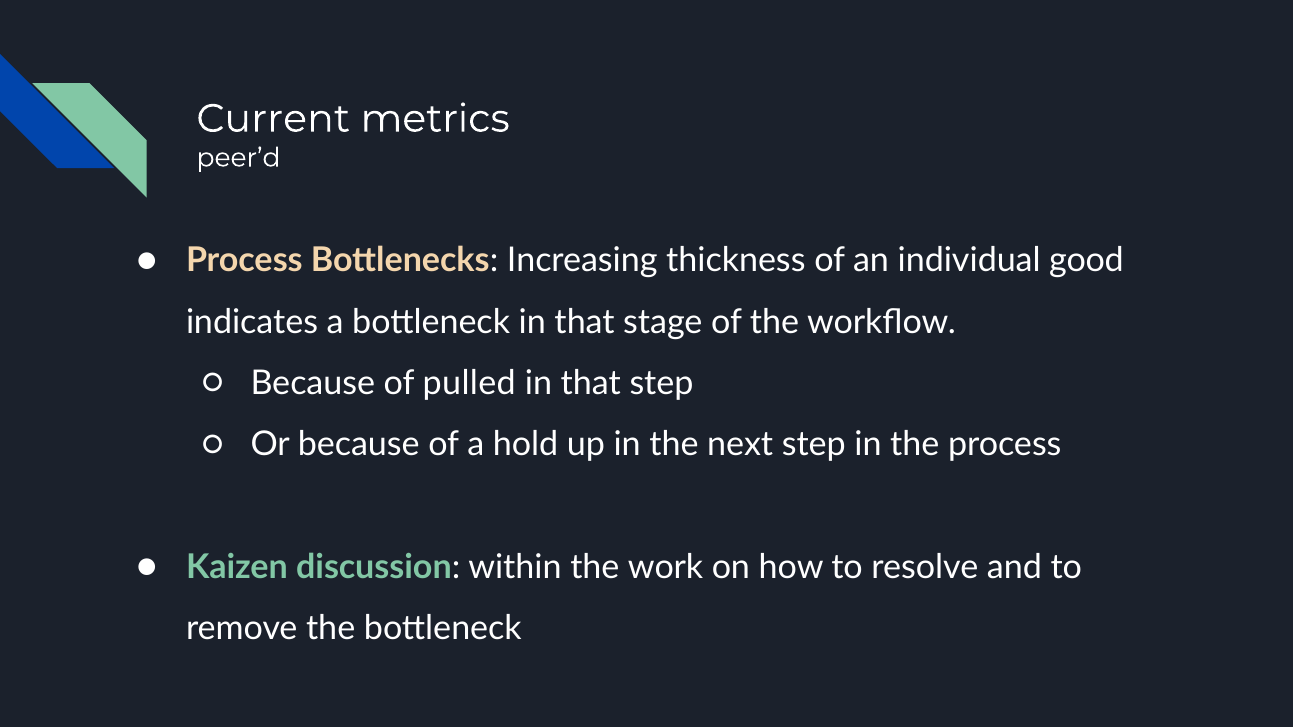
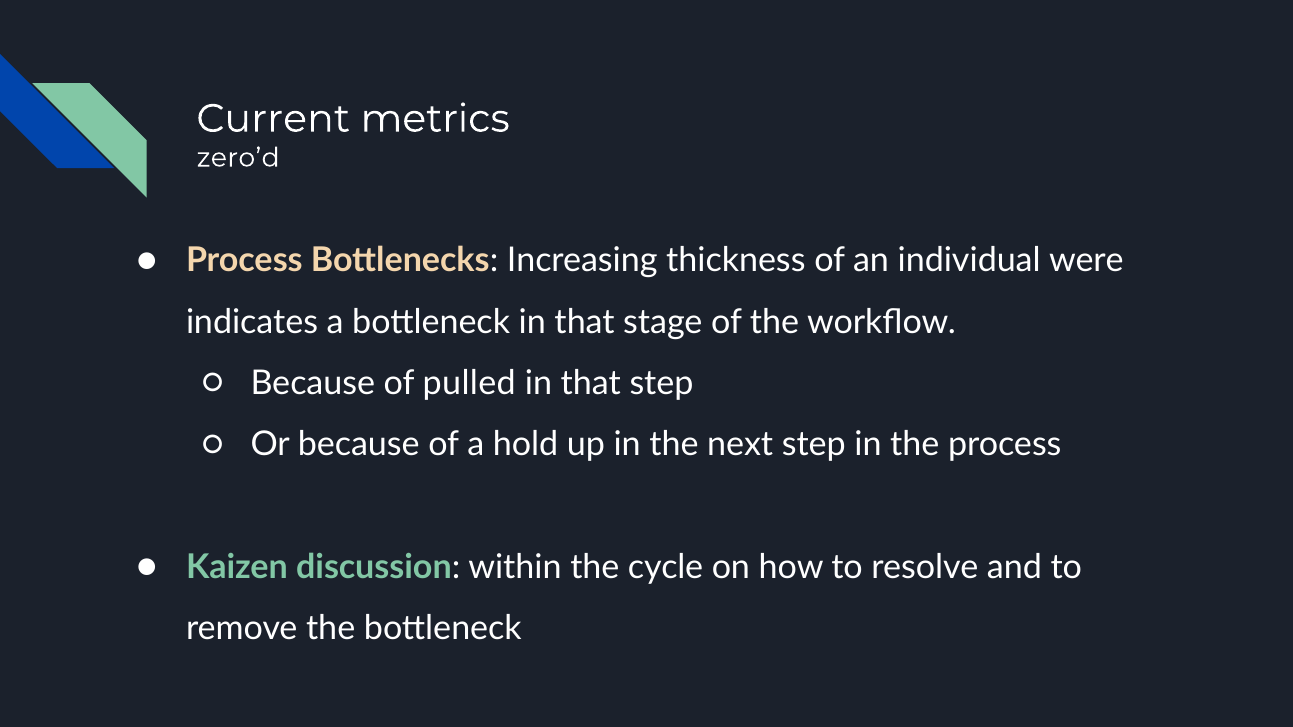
peer’d: peer’d -> zero’d (238, 158)
good: good -> were (1086, 261)
work: work -> cycle (666, 567)
